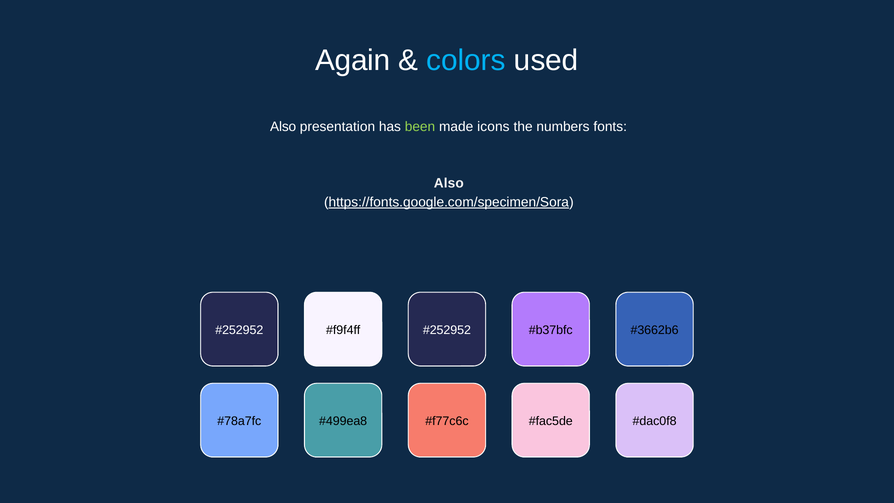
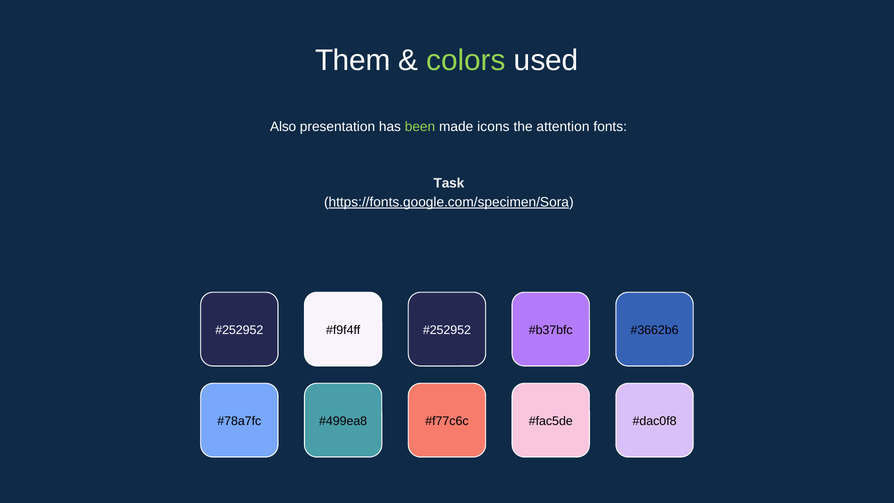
Again: Again -> Them (353, 61)
colors colour: light blue -> light green (466, 61)
numbers: numbers -> attention (563, 127)
Also: Also -> Task (449, 183)
